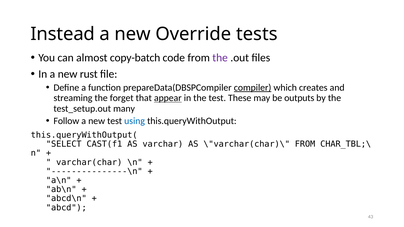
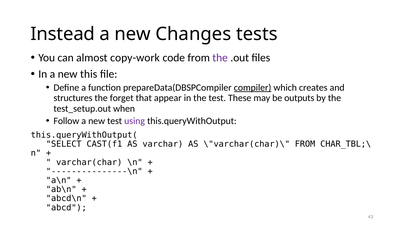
Override: Override -> Changes (193, 34)
copy-batch: copy-batch -> copy-work (135, 58)
rust: rust -> this (89, 74)
streaming: streaming -> structures (73, 98)
appear underline: present -> none (168, 98)
many: many -> when (124, 109)
using colour: blue -> purple (135, 121)
